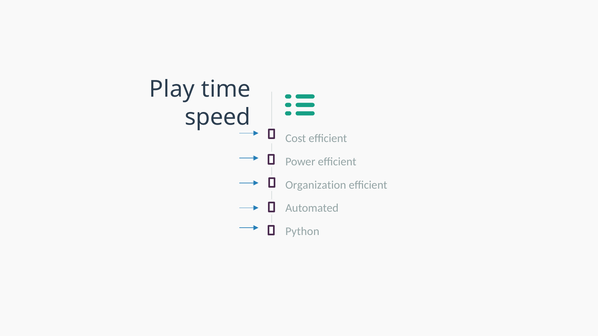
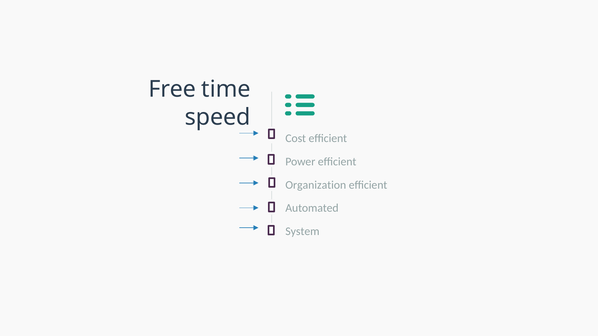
Play: Play -> Free (172, 89)
Python: Python -> System (302, 232)
